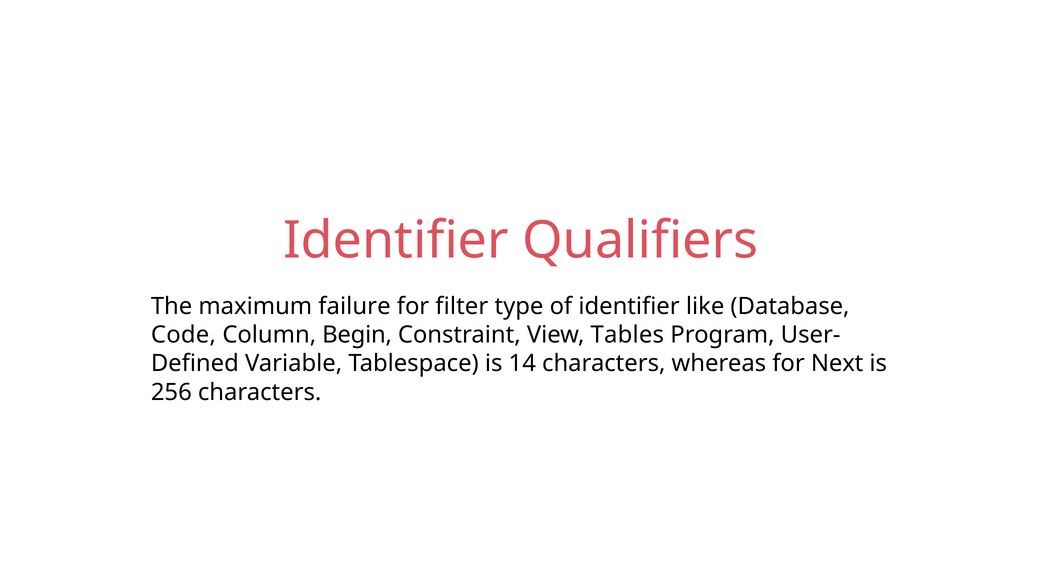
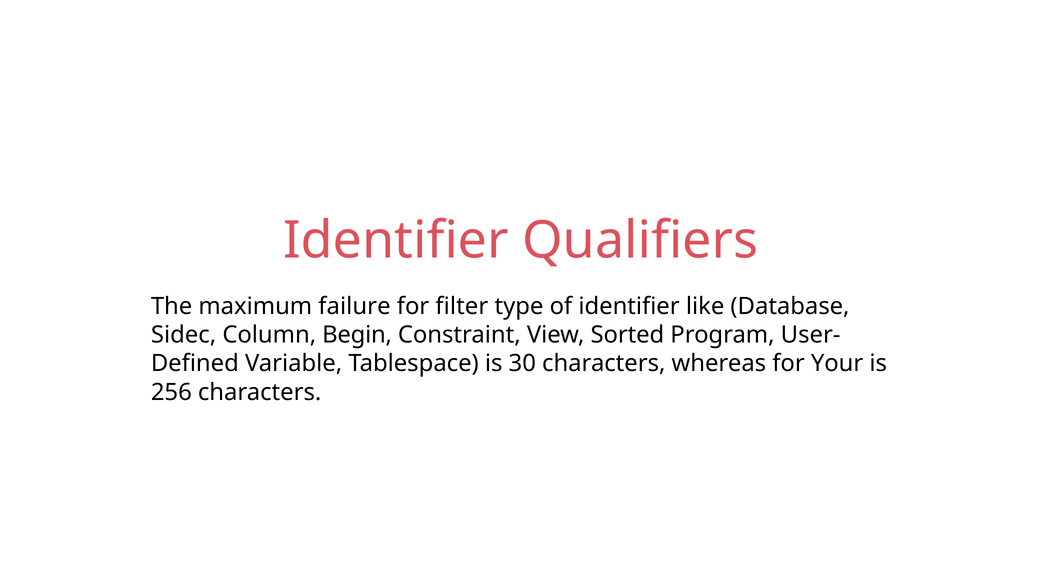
Code: Code -> Sidec (184, 335)
Tables: Tables -> Sorted (627, 335)
14: 14 -> 30 (522, 364)
Next: Next -> Your (837, 364)
